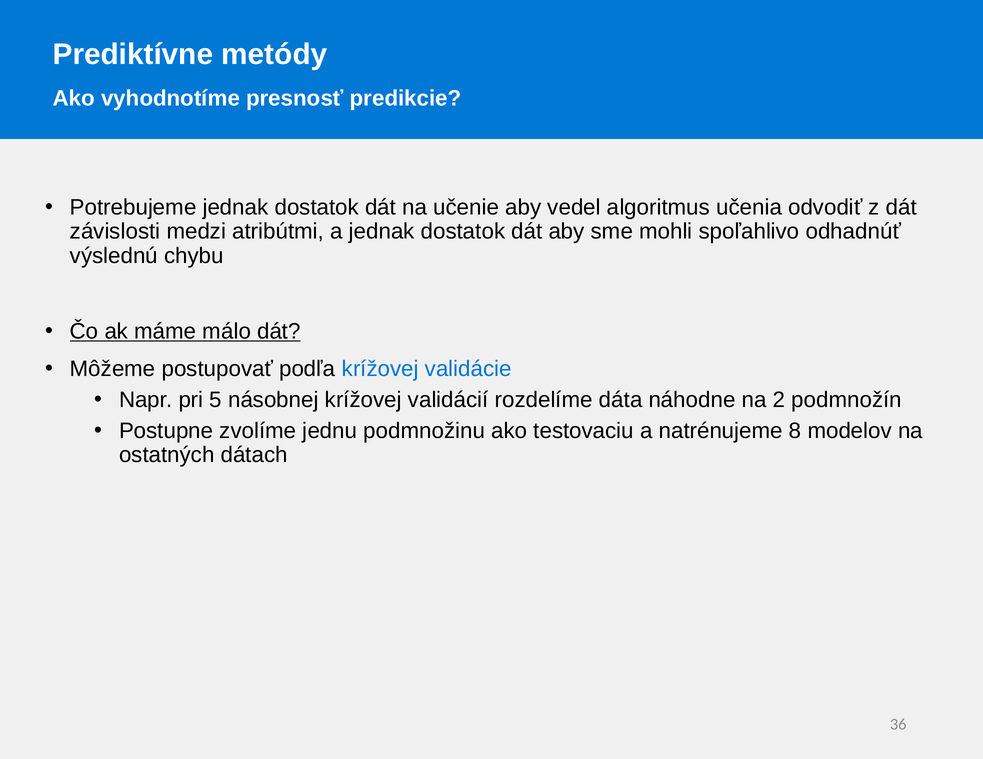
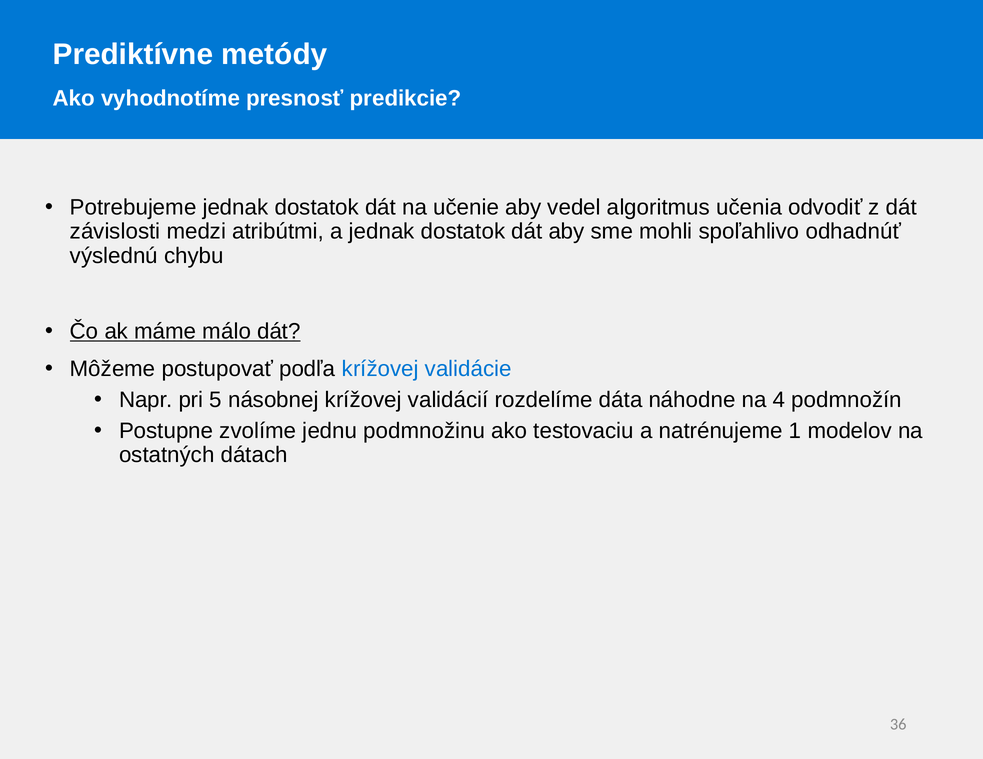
2: 2 -> 4 (779, 400)
8: 8 -> 1 (795, 431)
